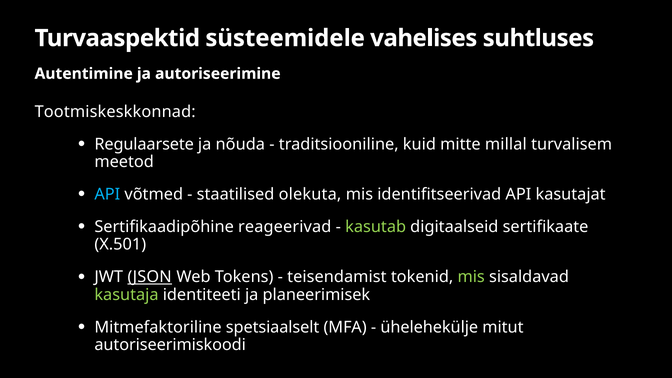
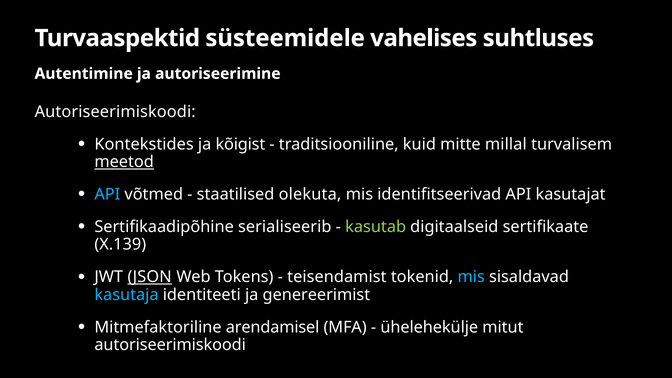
Tootmiskeskkonnad: Tootmiskeskkonnad -> Autoriseerimiskoodi (115, 112)
Regulaarsete: Regulaarsete -> Kontekstides (144, 144)
nõuda: nõuda -> kõigist (240, 144)
meetod underline: none -> present (124, 162)
reageerivad: reageerivad -> serialiseerib (285, 227)
X.501: X.501 -> X.139 (120, 245)
mis colour: light green -> light blue (471, 277)
kasutaja colour: light green -> light blue (126, 295)
planeerimisek: planeerimisek -> genereerimist (316, 295)
spetsiaalselt: spetsiaalselt -> arendamisel (273, 327)
